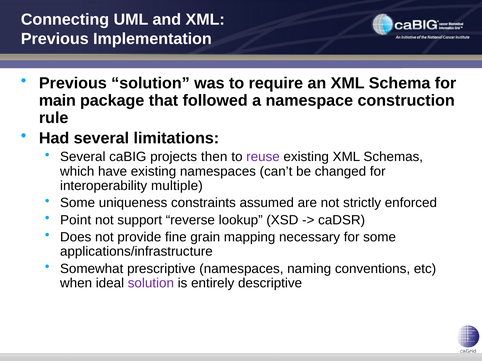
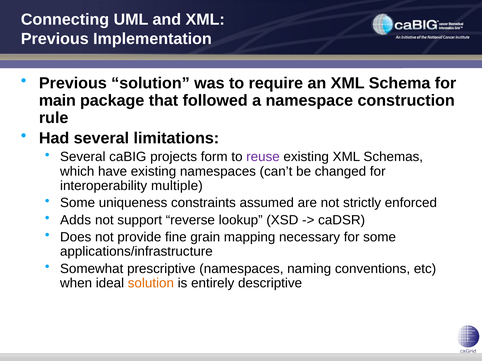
then: then -> form (214, 157)
Point: Point -> Adds (76, 220)
solution colour: purple -> orange (151, 284)
